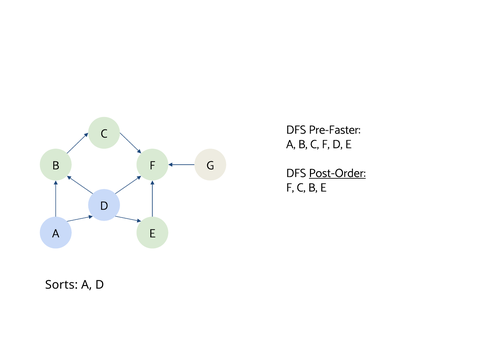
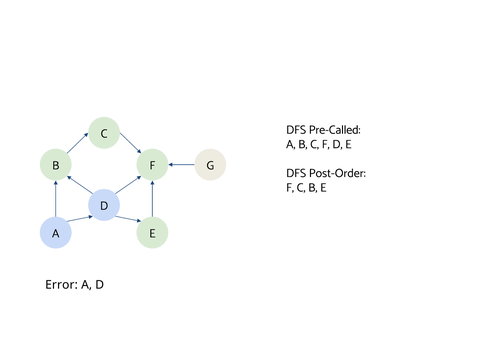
Pre-Faster: Pre-Faster -> Pre-Called (335, 130)
Post-Order underline: present -> none (337, 173)
Sorts: Sorts -> Error (62, 285)
